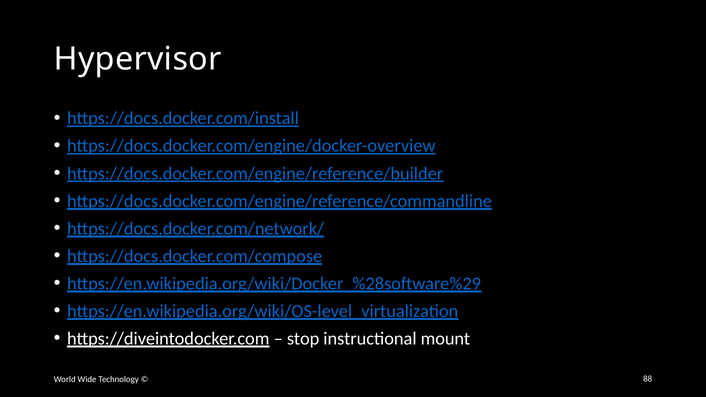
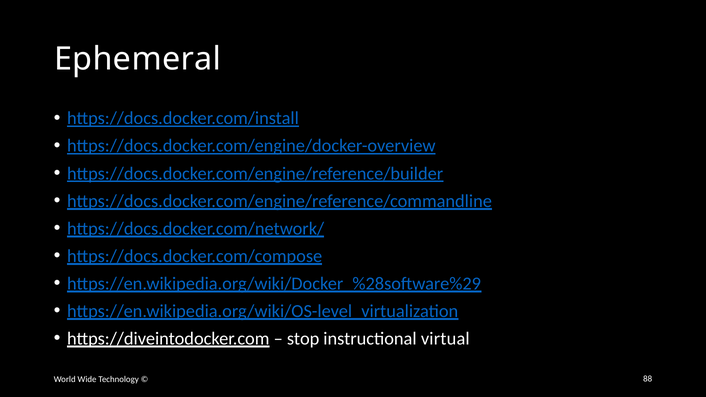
Hypervisor: Hypervisor -> Ephemeral (138, 59)
mount: mount -> virtual (445, 339)
